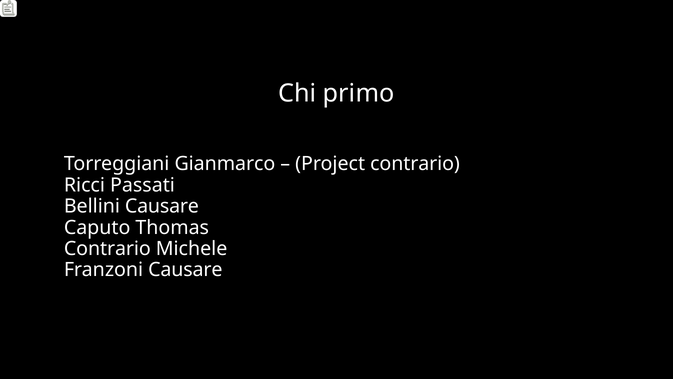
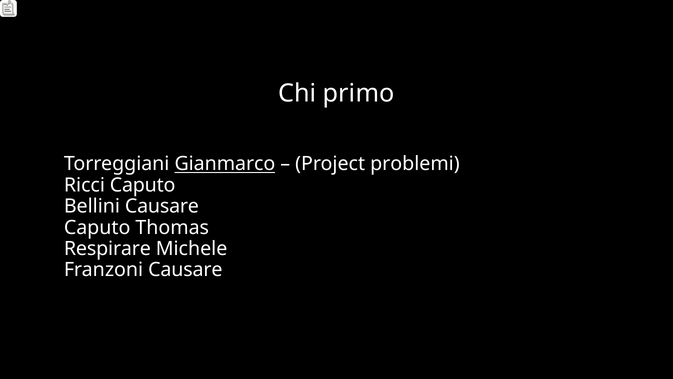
Gianmarco underline: none -> present (225, 164)
Project contrario: contrario -> problemi (415, 164)
Ricci Passati: Passati -> Caputo (143, 185)
Contrario: Contrario -> Respirare (107, 248)
